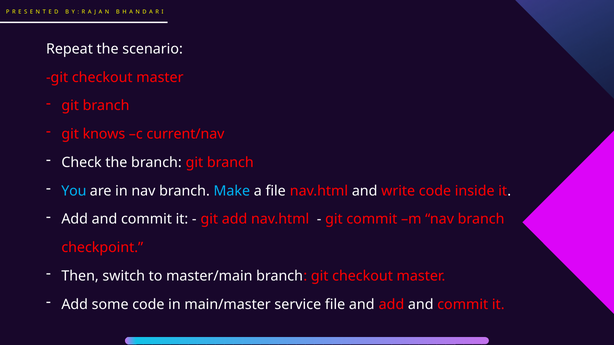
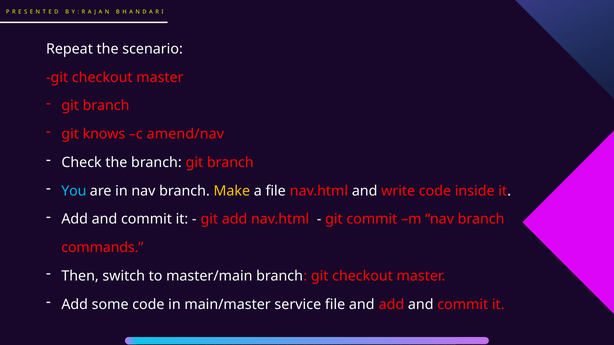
current/nav: current/nav -> amend/nav (185, 134)
Make colour: light blue -> yellow (232, 191)
checkpoint: checkpoint -> commands (102, 248)
